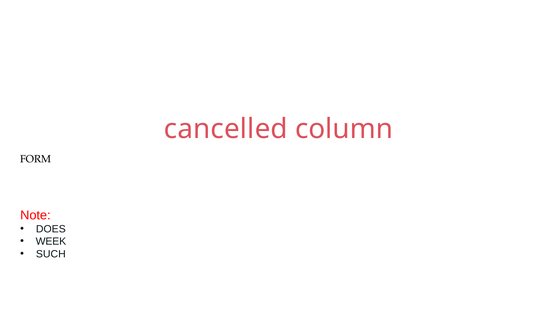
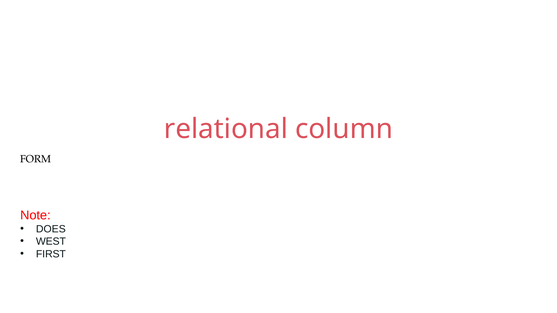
cancelled: cancelled -> relational (226, 129)
WEEK: WEEK -> WEST (51, 242)
SUCH: SUCH -> FIRST (51, 254)
